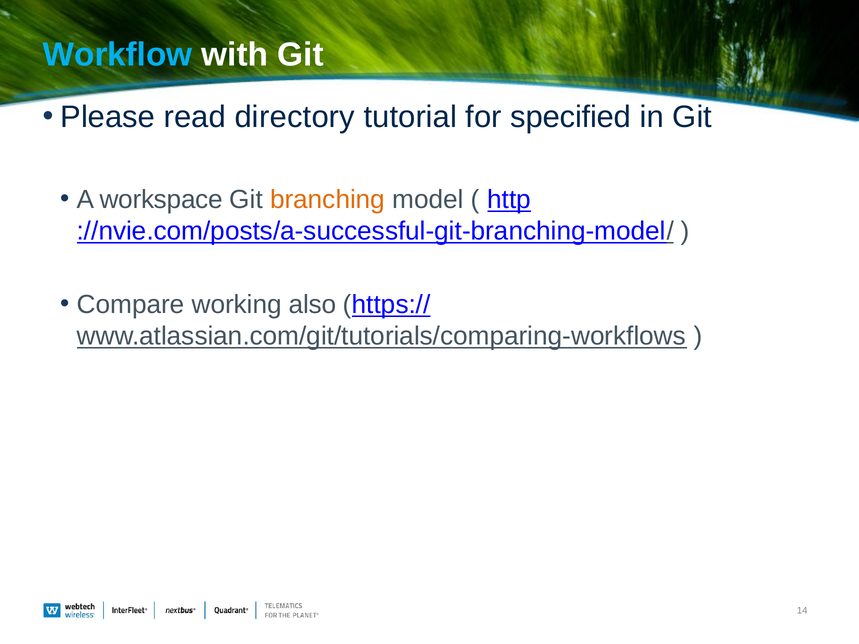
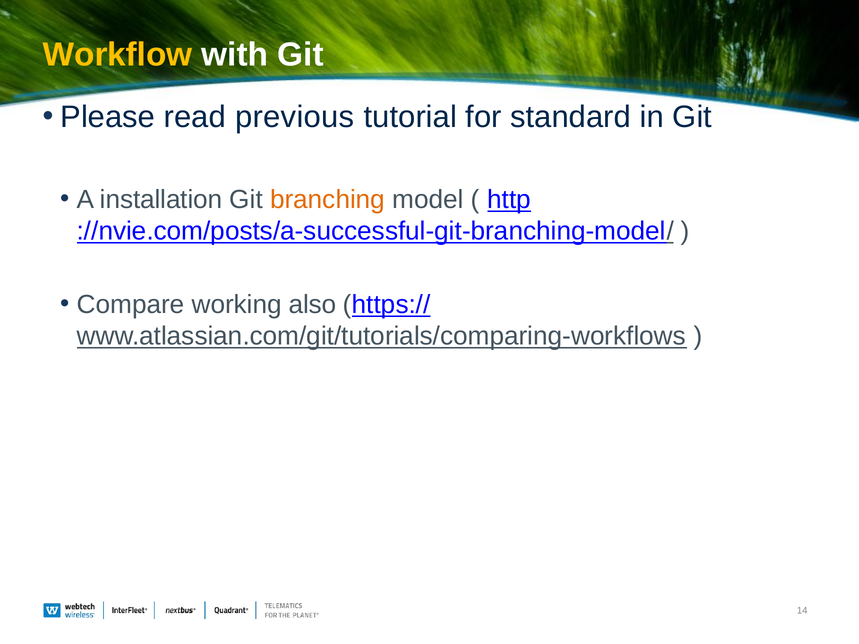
Workflow colour: light blue -> yellow (118, 55)
directory: directory -> previous (295, 117)
specified: specified -> standard (571, 117)
workspace: workspace -> installation (161, 200)
